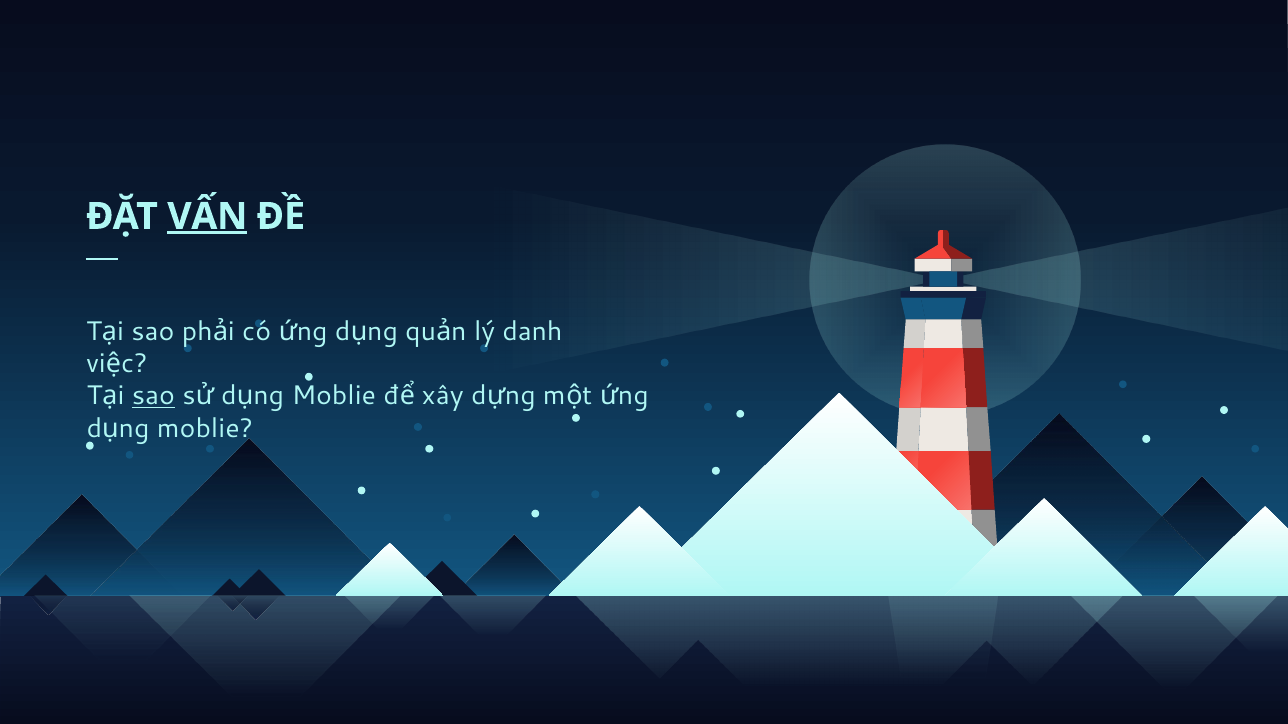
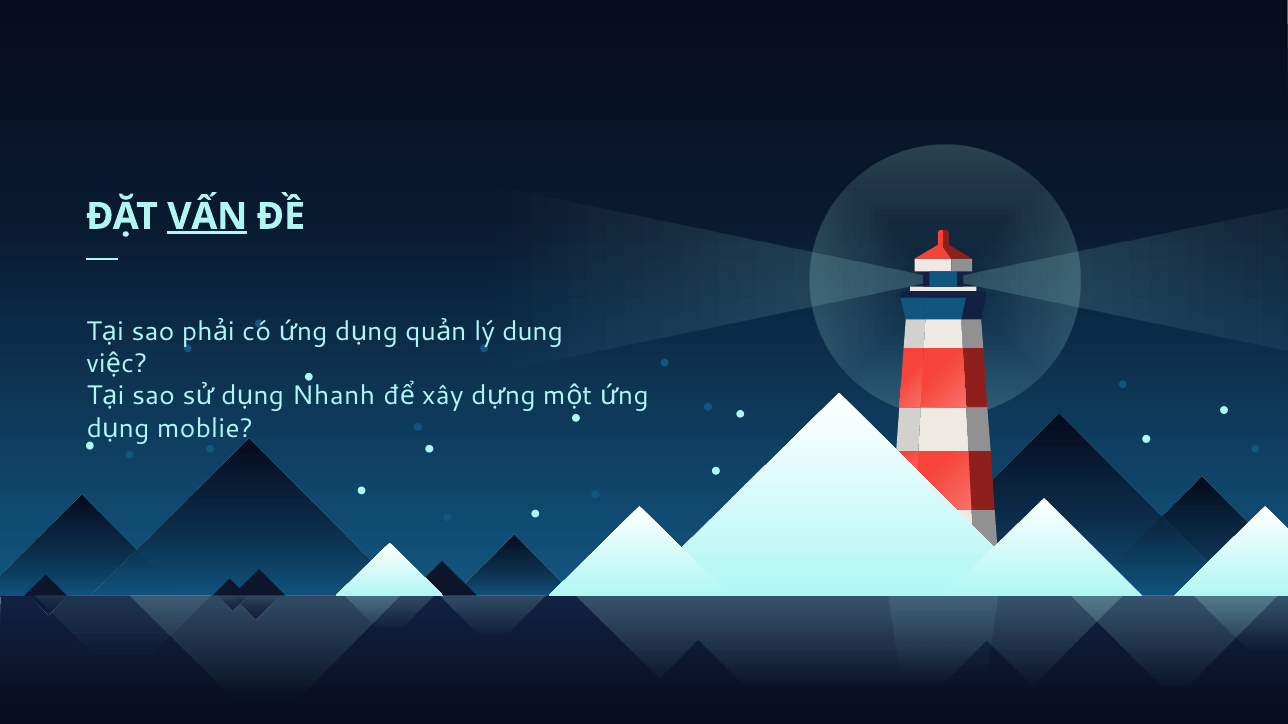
danh: danh -> dung (533, 331)
sao underline: present -> none (153, 396)
Moblie: Moblie -> Nhanh (334, 396)
